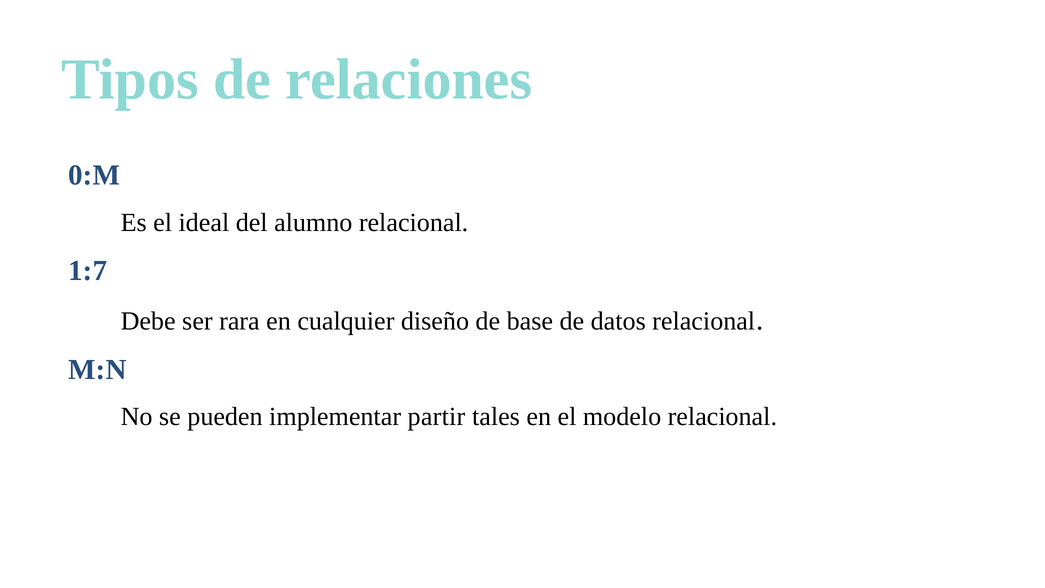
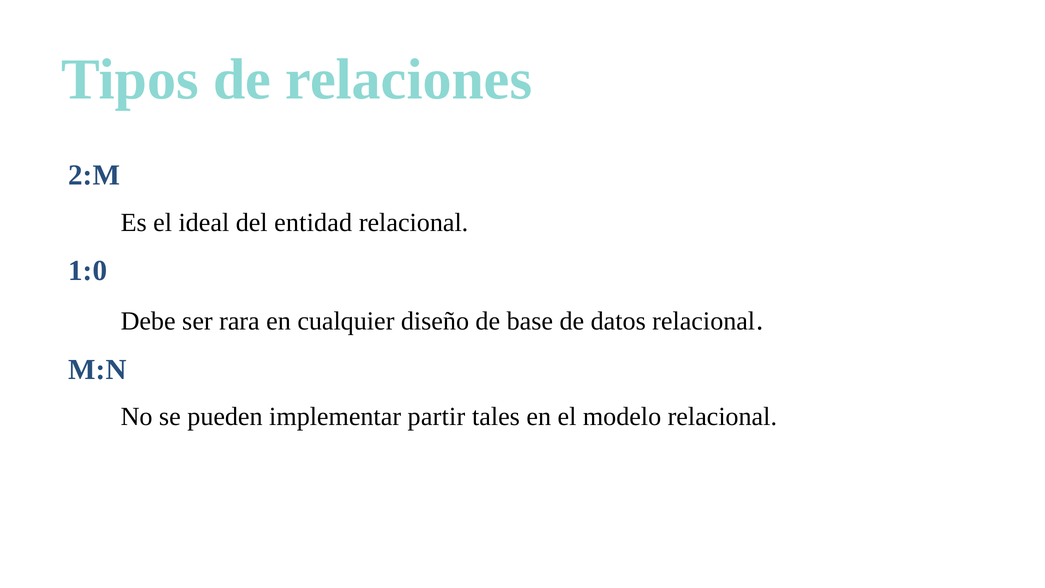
0:M: 0:M -> 2:M (94, 175)
alumno: alumno -> entidad (313, 223)
1:7: 1:7 -> 1:0 (88, 271)
